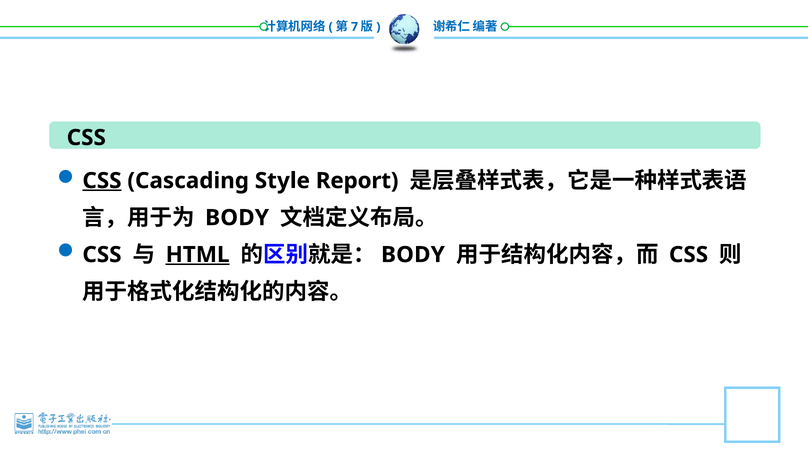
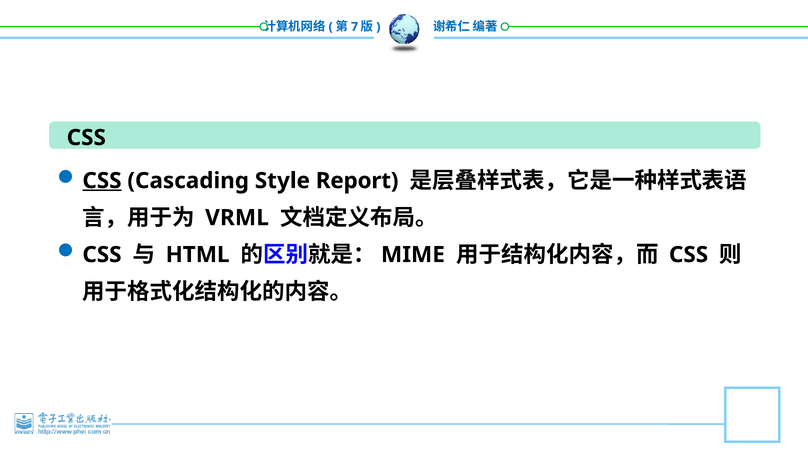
BODY: BODY -> VRML (237, 218)
HTML underline: present -> none (198, 255)
BODY: BODY -> MIME (413, 255)
